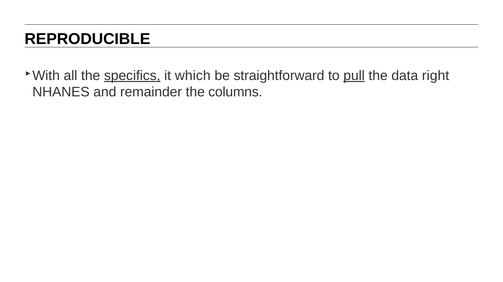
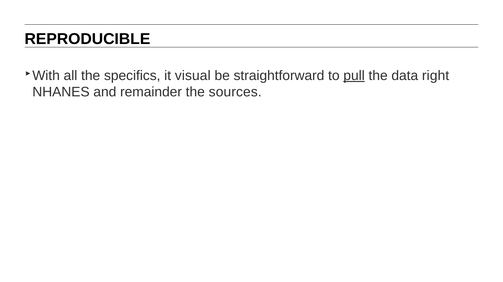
specifics underline: present -> none (132, 76)
which: which -> visual (193, 76)
columns: columns -> sources (235, 92)
